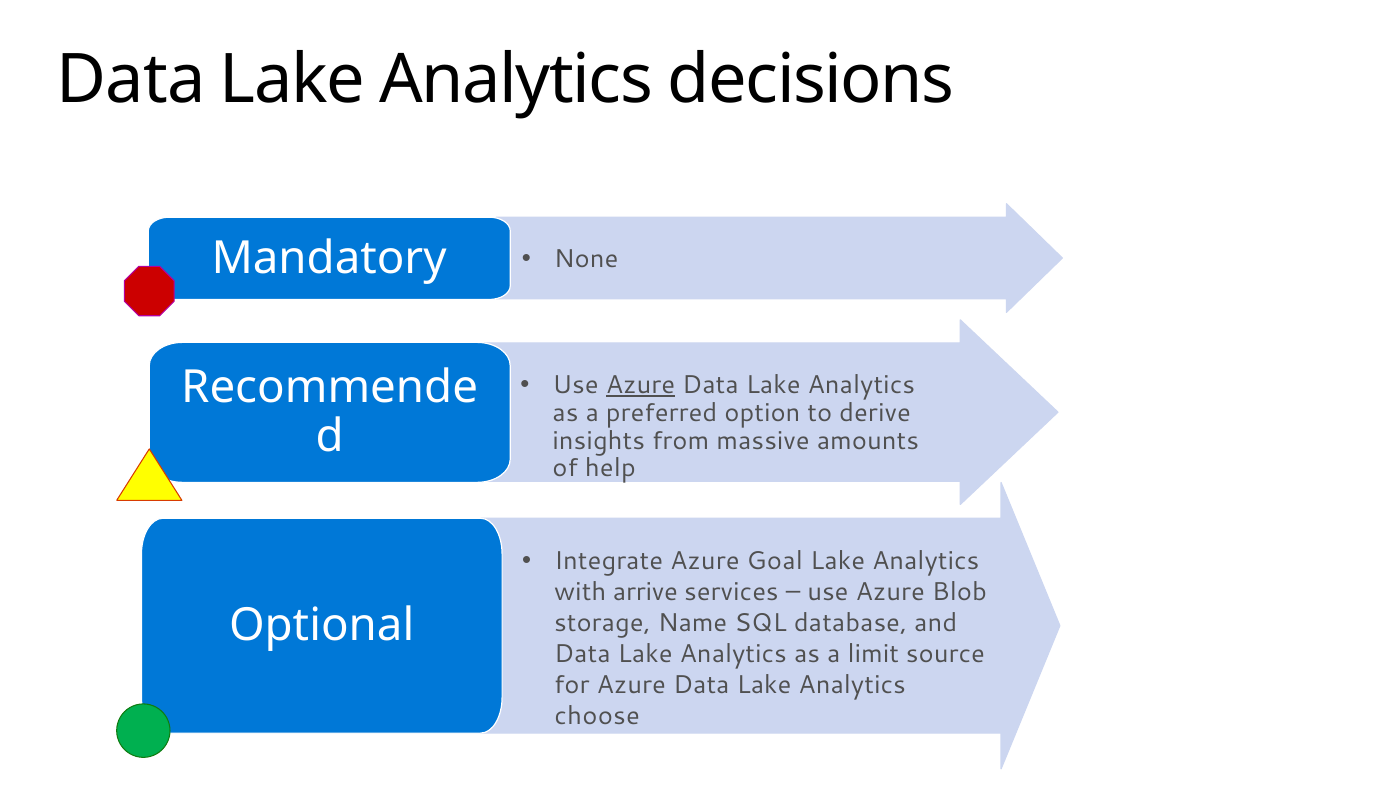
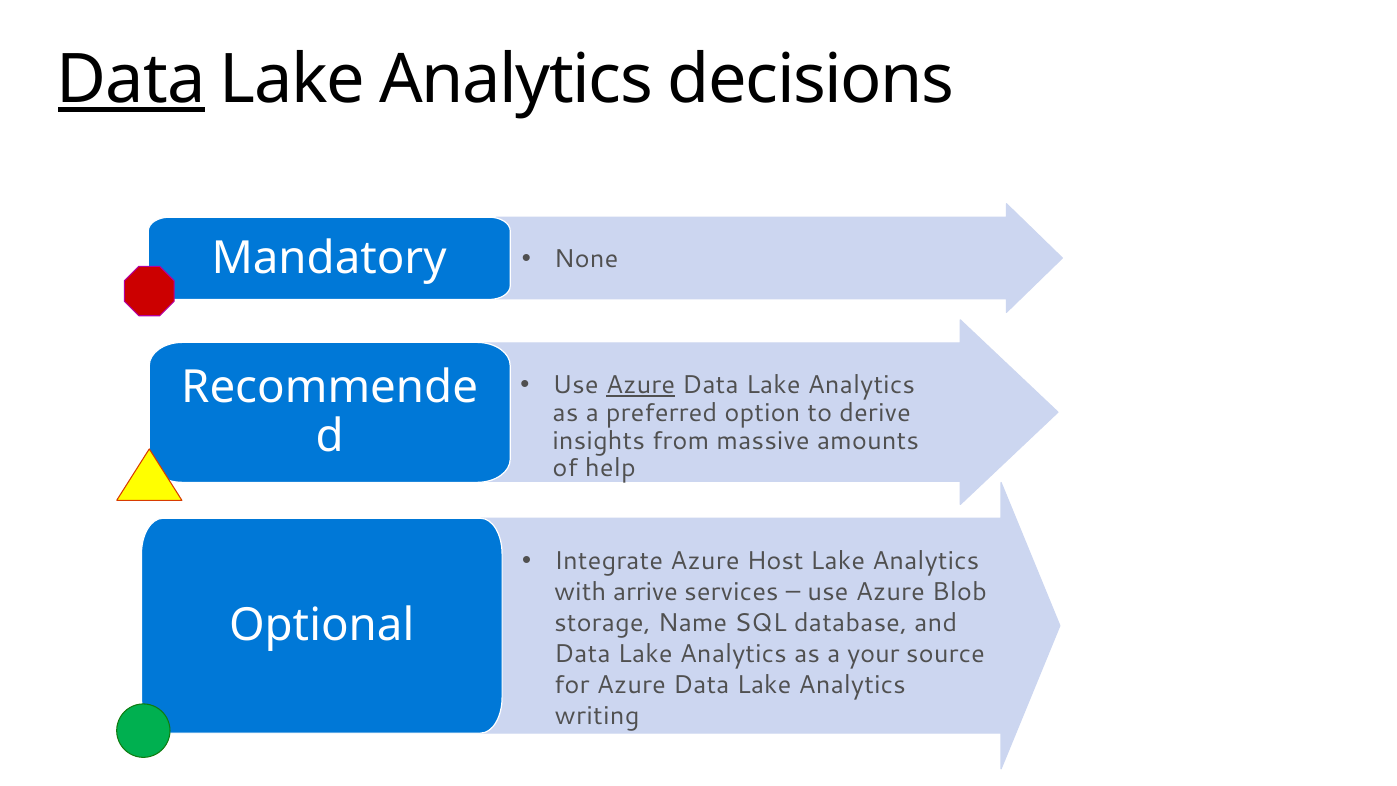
Data underline: none -> present (131, 80)
Goal: Goal -> Host (775, 561)
limit: limit -> your (873, 654)
choose: choose -> writing (597, 715)
